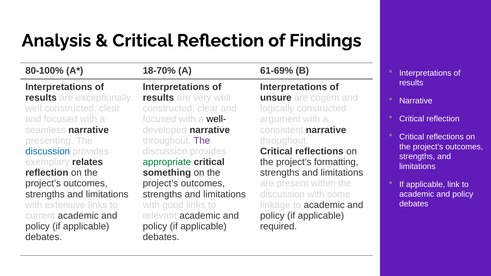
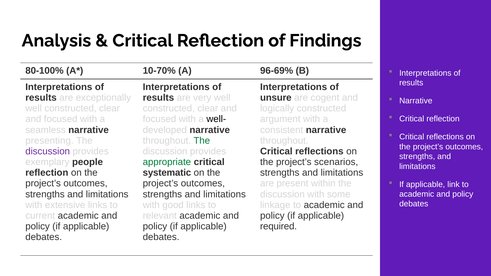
18-70%: 18-70% -> 10-70% (159, 71)
61-69%: 61-69% -> 96-69% (277, 71)
The colour: purple -> green (202, 141)
discussion colour: blue -> purple (48, 151)
relates: relates -> people (88, 162)
formatting: formatting -> scenarios (336, 162)
something: something -> systematic (167, 173)
